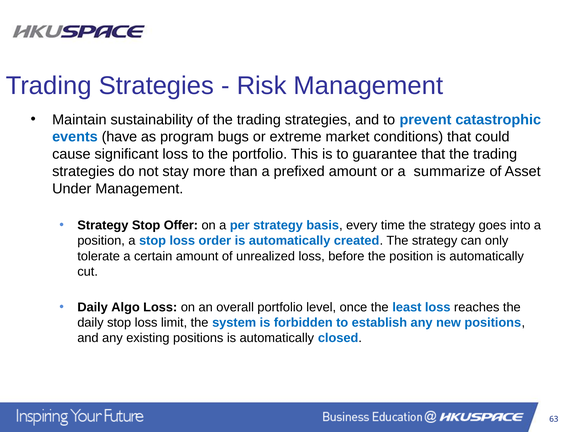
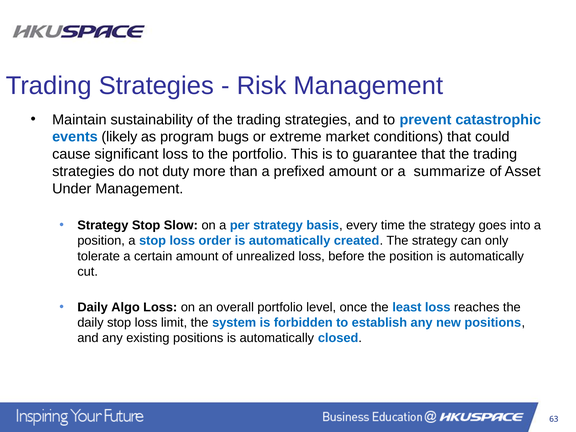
have: have -> likely (119, 137)
stay: stay -> duty (176, 171)
Offer: Offer -> Slow (181, 225)
